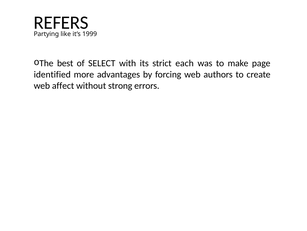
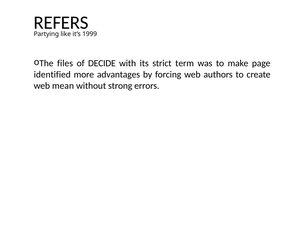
best: best -> files (65, 63)
SELECT: SELECT -> DECIDE (102, 63)
each: each -> term (185, 63)
affect: affect -> mean (63, 86)
